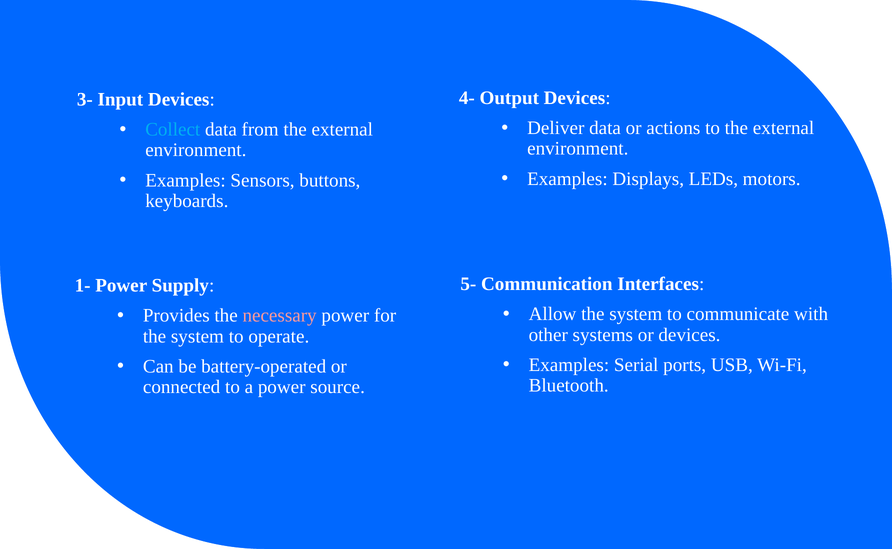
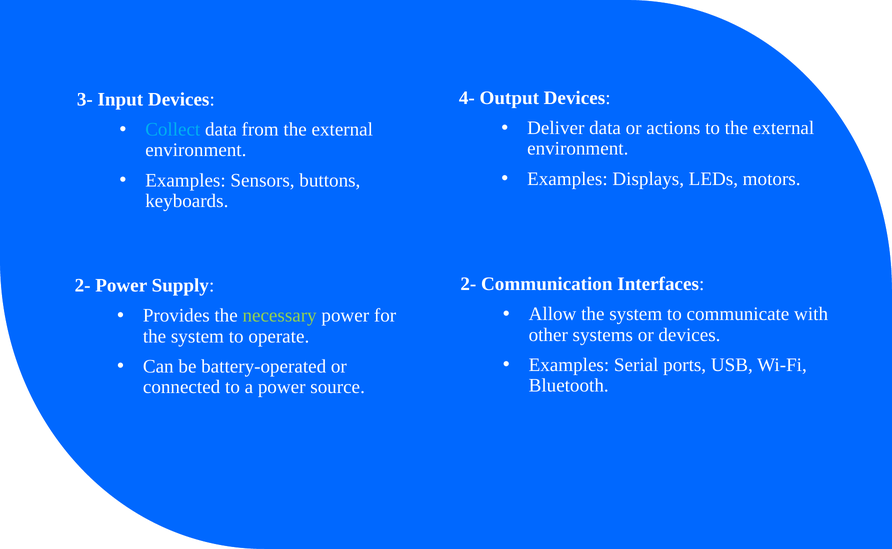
5-: 5- -> 2- (468, 284)
1-: 1- -> 2- (83, 285)
necessary colour: pink -> light green (280, 316)
